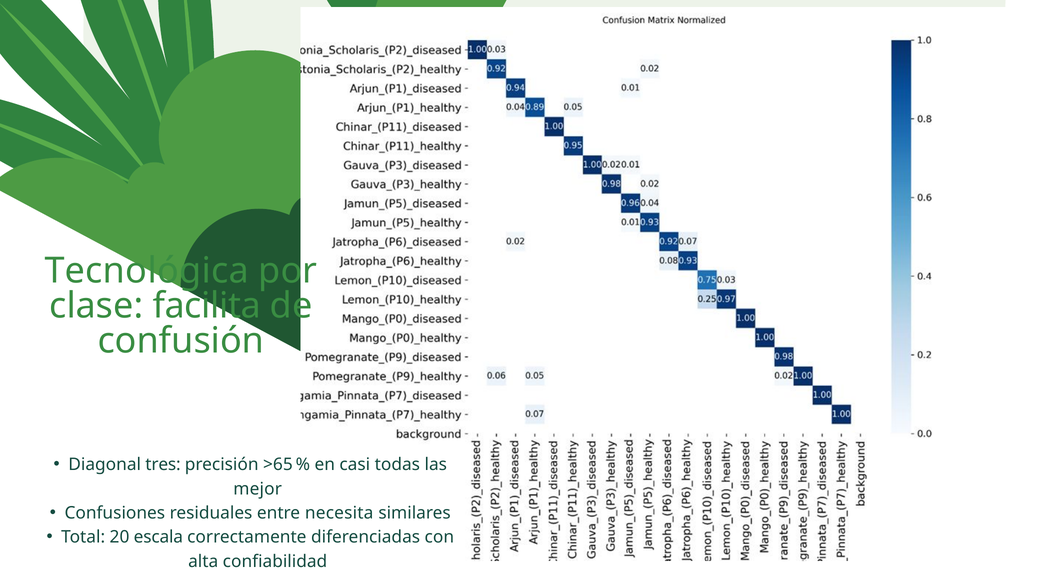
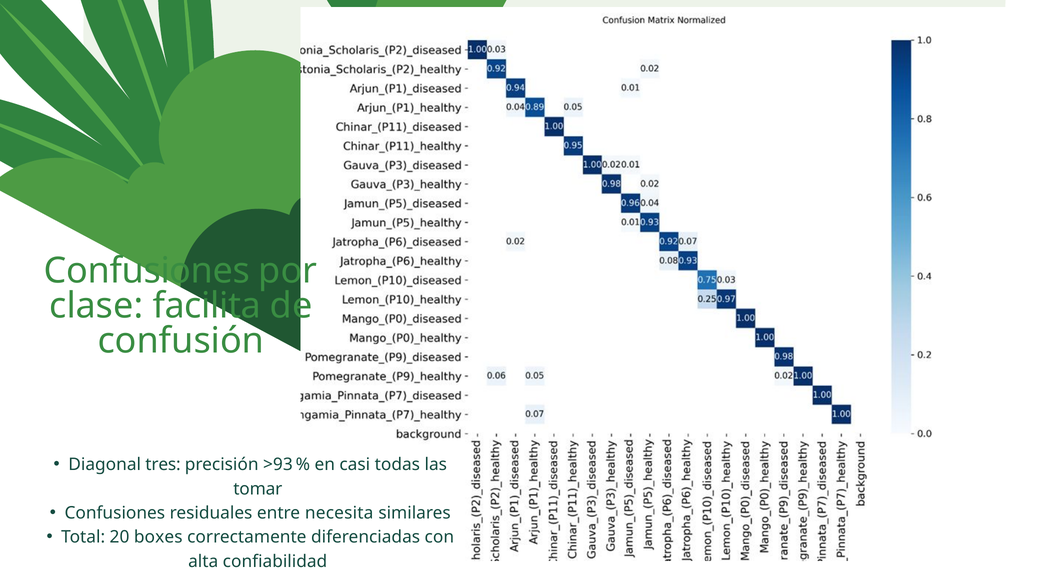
Tecnológica: Tecnológica -> Confusiones (147, 271)
>65: >65 -> >93 (278, 464)
mejor: mejor -> tomar (258, 489)
escala: escala -> boxes (158, 537)
